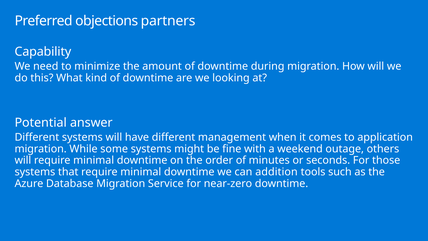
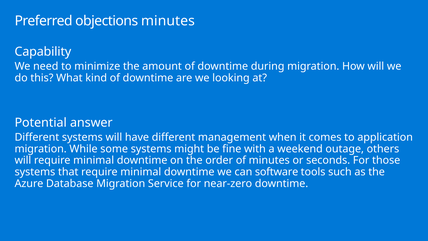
objections partners: partners -> minutes (168, 21)
addition: addition -> software (277, 172)
